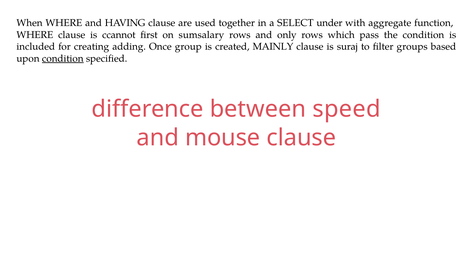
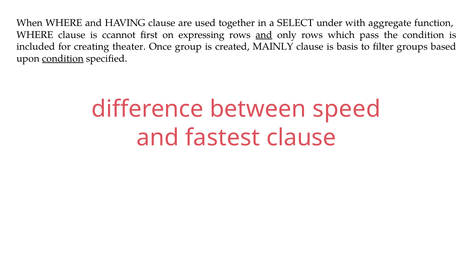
sumsalary: sumsalary -> expressing (202, 35)
and underline: none -> present (264, 35)
adding: adding -> theater (129, 47)
suraj: suraj -> basis (347, 47)
mouse: mouse -> fastest (223, 138)
